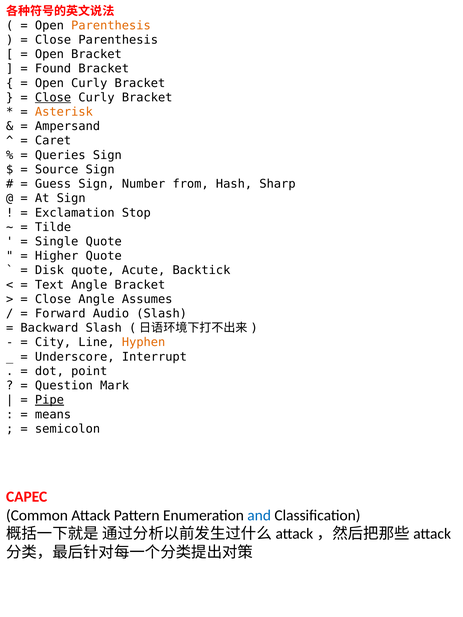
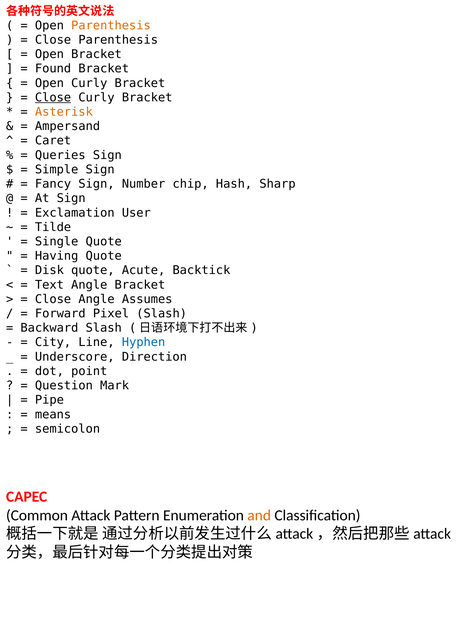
Source: Source -> Simple (57, 170)
Guess: Guess -> Fancy (53, 184)
from: from -> chip (191, 184)
Stop: Stop -> User (136, 213)
Higher: Higher -> Having (57, 256)
Audio: Audio -> Pixel (111, 314)
Hyphen colour: orange -> blue (144, 343)
Interrupt: Interrupt -> Direction (154, 357)
Pipe underline: present -> none (49, 400)
and colour: blue -> orange (259, 516)
